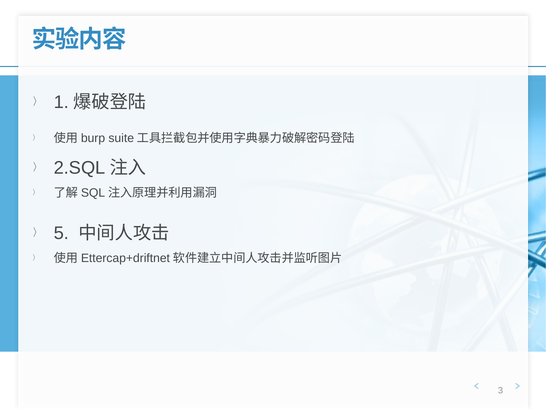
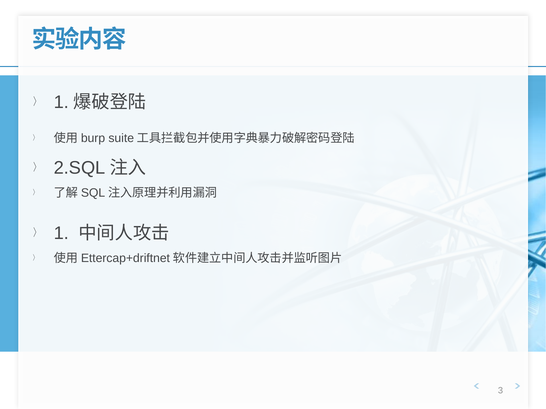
5: 5 -> 1 (61, 234)
